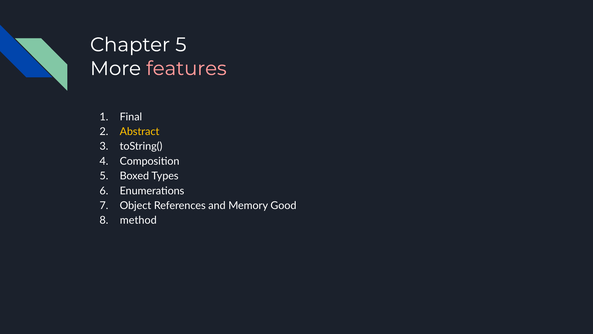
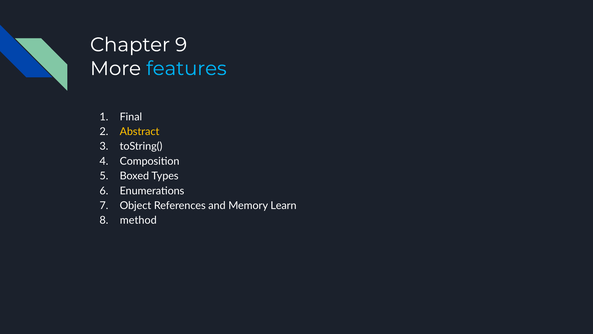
Chapter 5: 5 -> 9 (181, 45)
features colour: pink -> light blue (186, 68)
Good: Good -> Learn (283, 205)
